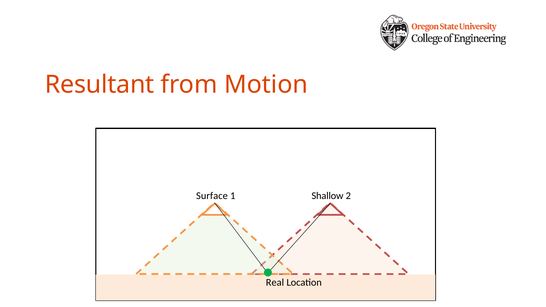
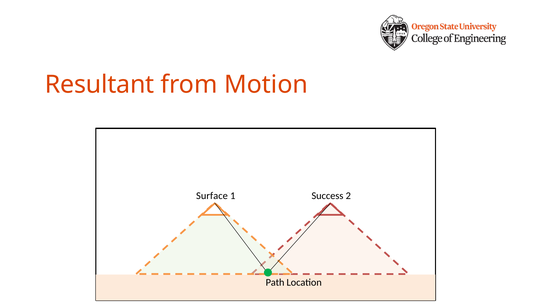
Shallow: Shallow -> Success (327, 196)
Real: Real -> Path (275, 283)
